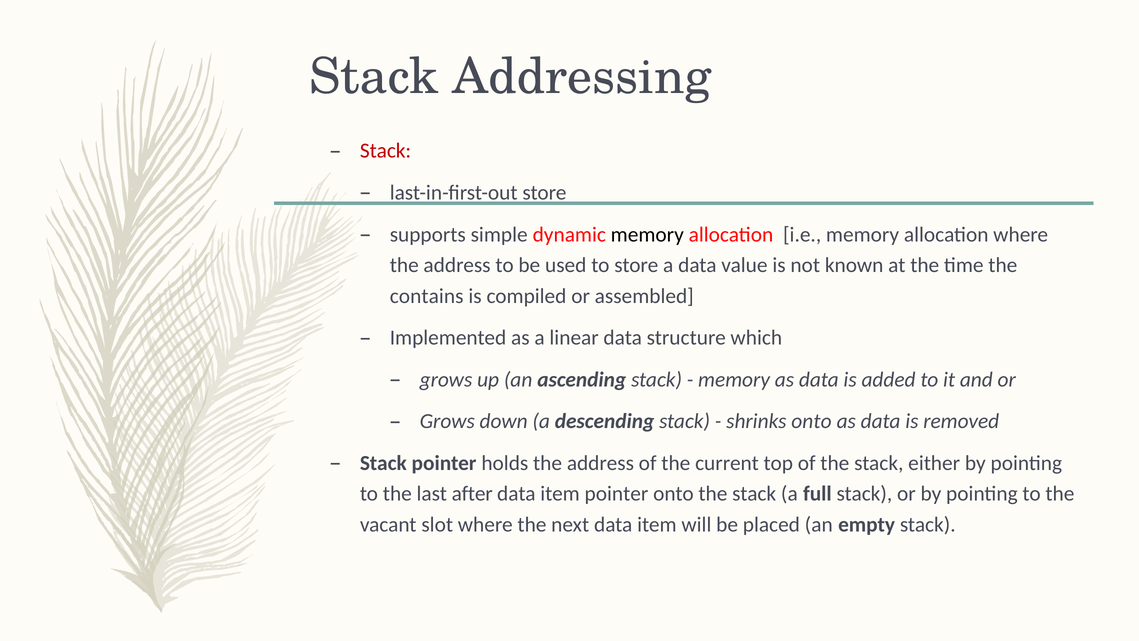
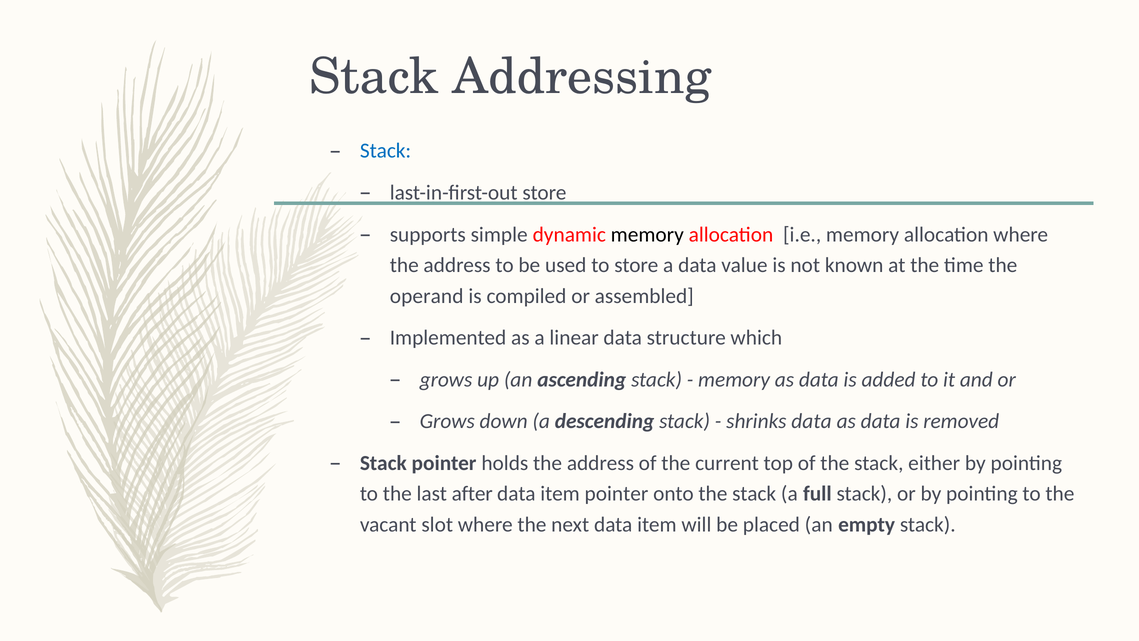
Stack colour: red -> blue (386, 151)
contains: contains -> operand (427, 296)
shrinks onto: onto -> data (811, 421)
